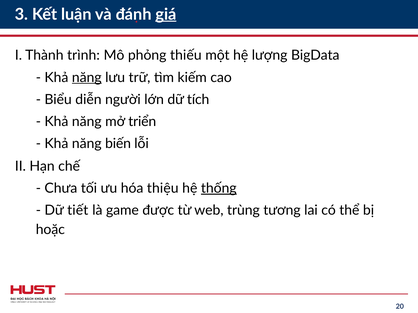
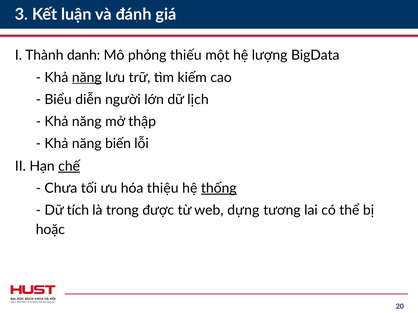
giá underline: present -> none (166, 14)
trình: trình -> danh (84, 55)
tích: tích -> lịch (198, 100)
triển: triển -> thập (142, 122)
chế underline: none -> present (69, 166)
tiết: tiết -> tích (78, 211)
game: game -> trong (122, 211)
trùng: trùng -> dựng (243, 211)
